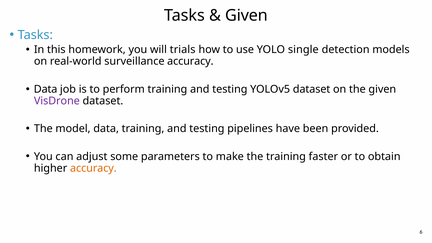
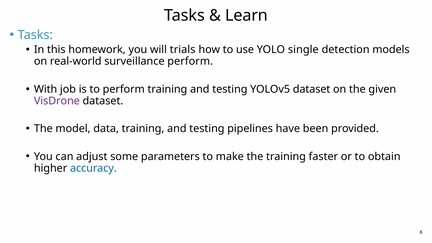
Given: Given -> Learn (247, 16)
surveillance accuracy: accuracy -> perform (190, 61)
Data: Data -> With (46, 89)
accuracy colour: orange -> blue (93, 168)
